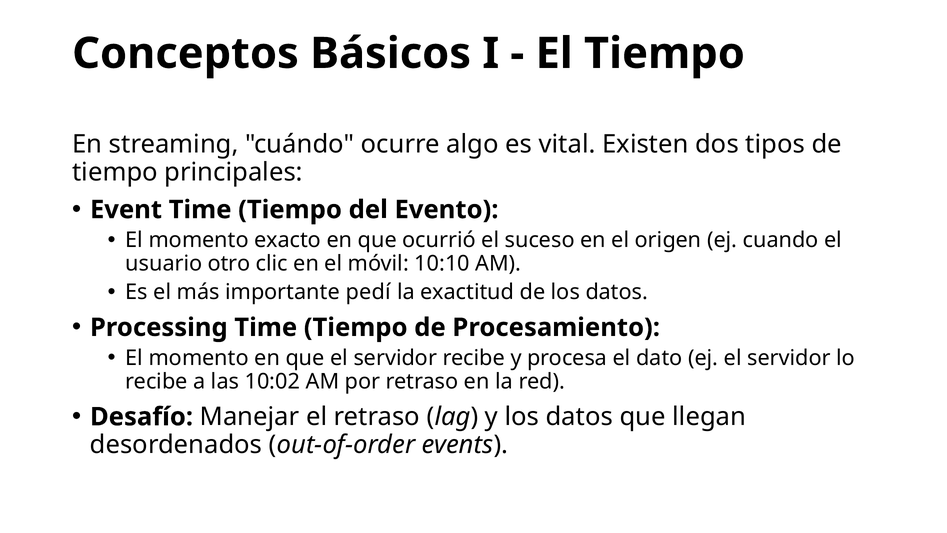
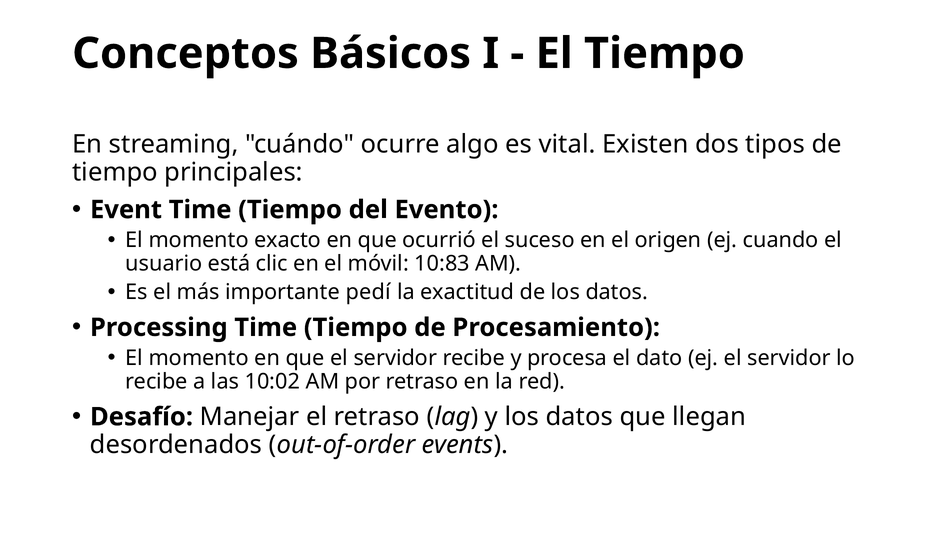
otro: otro -> está (229, 264)
10:10: 10:10 -> 10:83 (442, 264)
